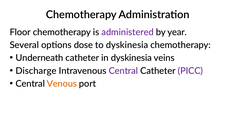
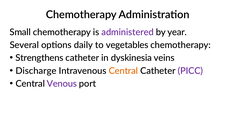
Floor: Floor -> Small (20, 32)
dose: dose -> daily (83, 45)
to dyskinesia: dyskinesia -> vegetables (127, 45)
Underneath: Underneath -> Strengthens (39, 58)
Central colour: purple -> orange (123, 71)
Venous colour: orange -> purple (62, 84)
